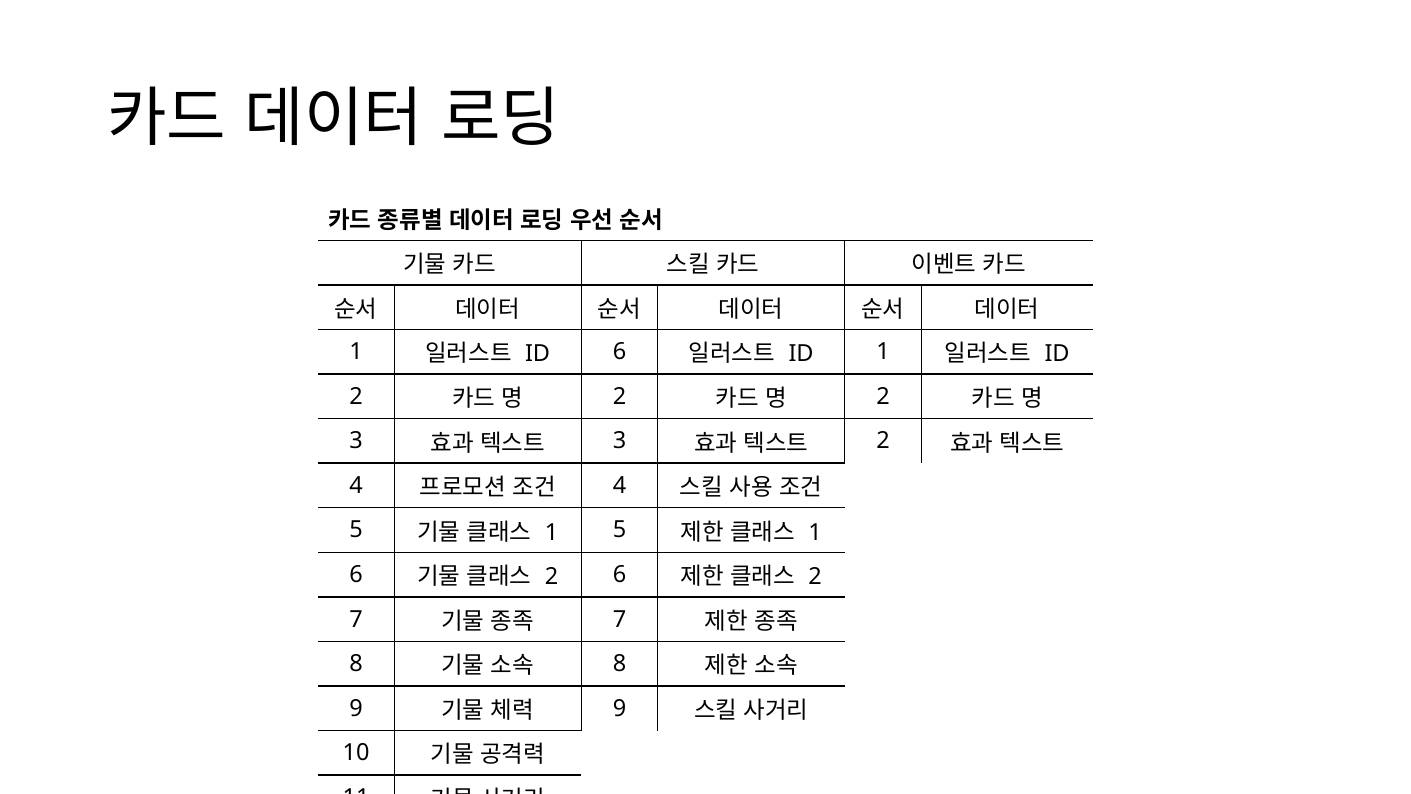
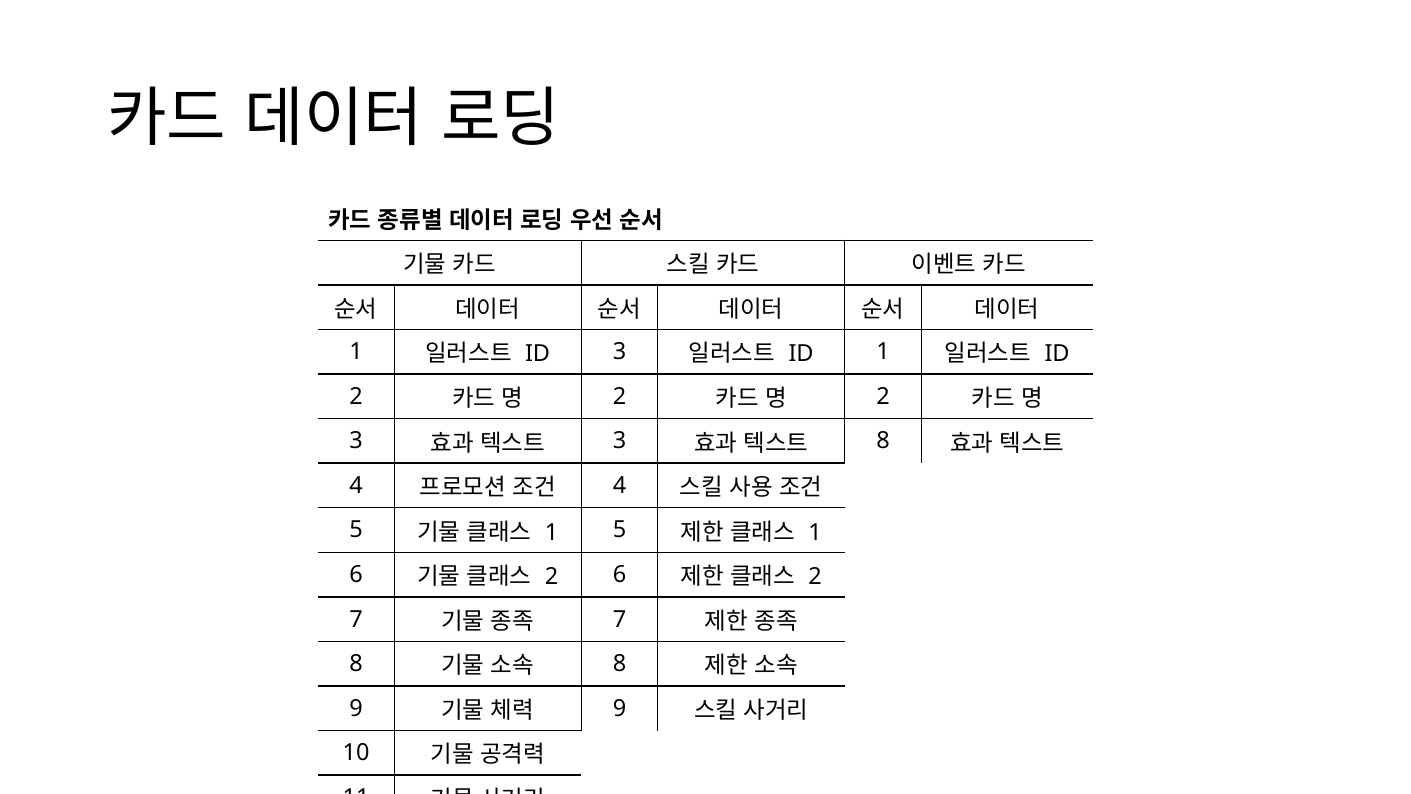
ID 6: 6 -> 3 (620, 352)
2: 2 -> 8 (883, 441)
